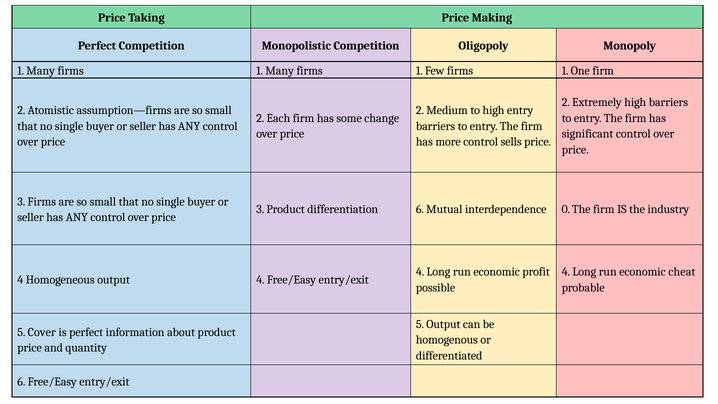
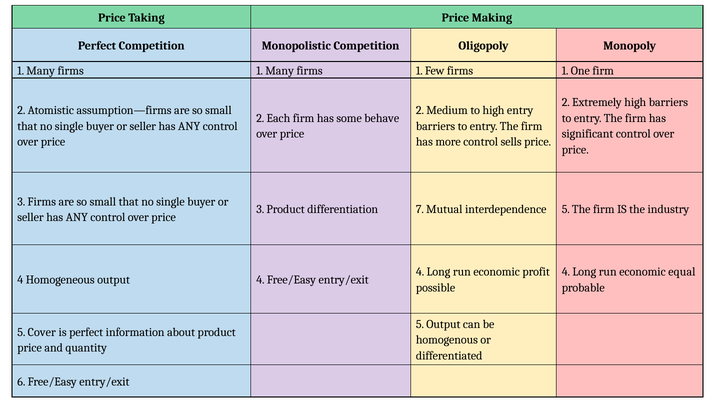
change: change -> behave (382, 118)
differentiation 6: 6 -> 7 (420, 209)
interdependence 0: 0 -> 5 (566, 209)
cheat: cheat -> equal (682, 272)
